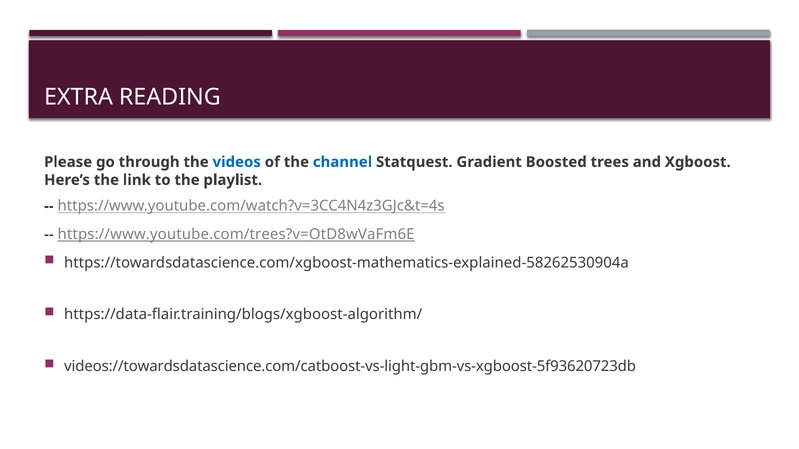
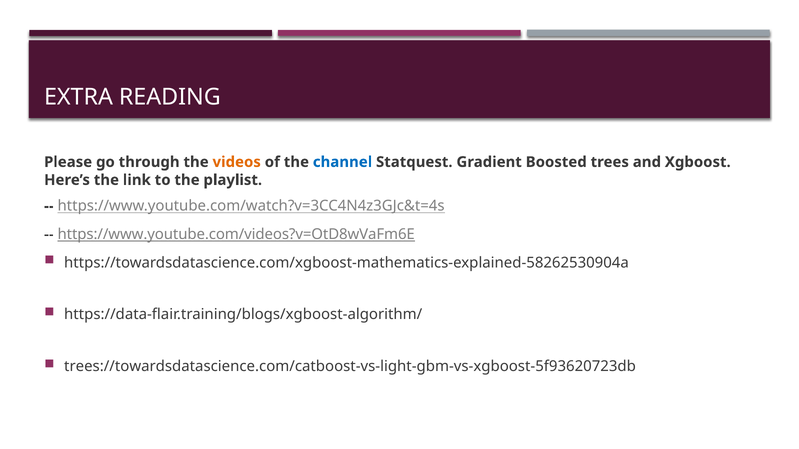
videos colour: blue -> orange (237, 162)
https://www.youtube.com/trees?v=OtD8wVaFm6E: https://www.youtube.com/trees?v=OtD8wVaFm6E -> https://www.youtube.com/videos?v=OtD8wVaFm6E (236, 234)
videos://towardsdatascience.com/catboost-vs-light-gbm-vs-xgboost-5f93620723db: videos://towardsdatascience.com/catboost-vs-light-gbm-vs-xgboost-5f93620723db -> trees://towardsdatascience.com/catboost-vs-light-gbm-vs-xgboost-5f93620723db (350, 367)
